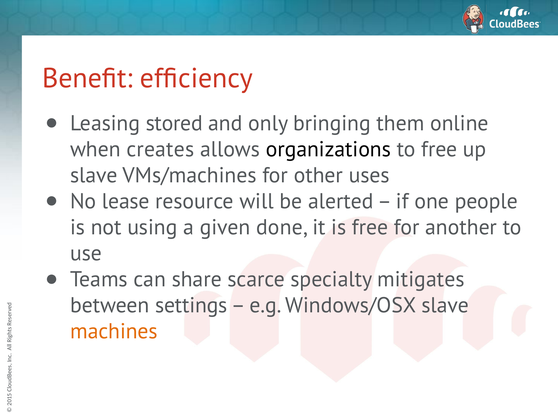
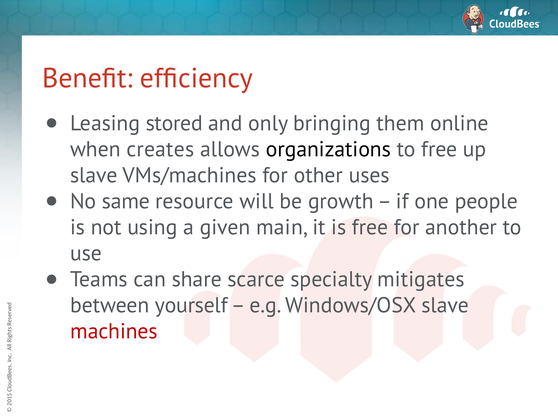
lease: lease -> same (126, 202)
alerted: alerted -> growth (341, 202)
done: done -> main (282, 228)
settings: settings -> yourself (191, 306)
machines colour: orange -> red (114, 332)
